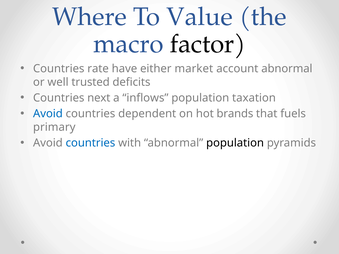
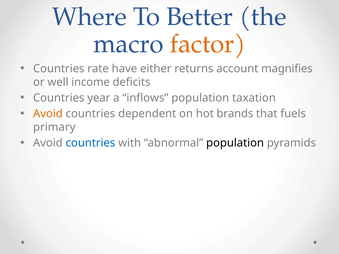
Value: Value -> Better (200, 17)
factor colour: black -> orange (208, 44)
market: market -> returns (194, 69)
account abnormal: abnormal -> magnifies (287, 69)
trusted: trusted -> income (91, 82)
next: next -> year (99, 98)
Avoid colour: blue -> orange (48, 114)
